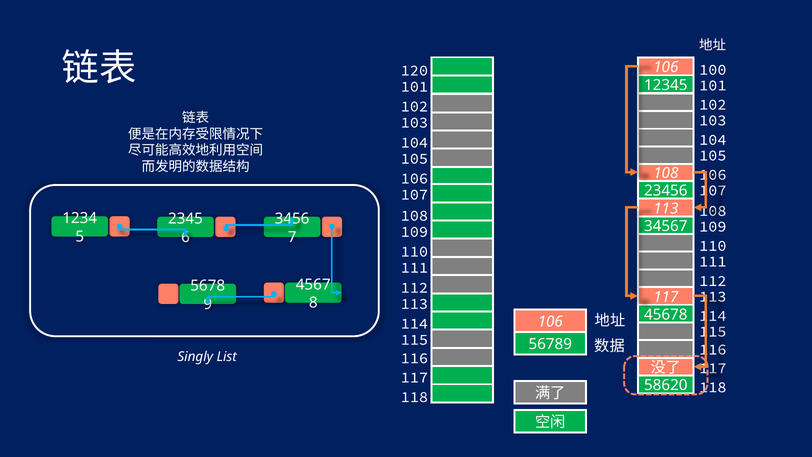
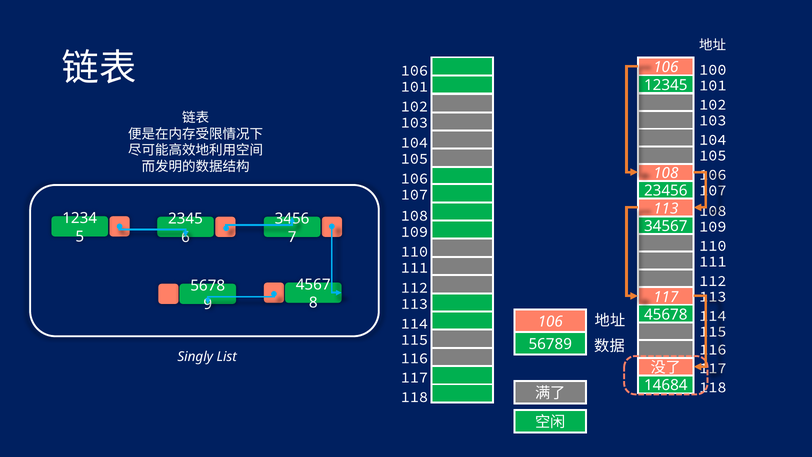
120: 120 -> 106 (414, 70)
58620: 58620 -> 14684 (666, 385)
